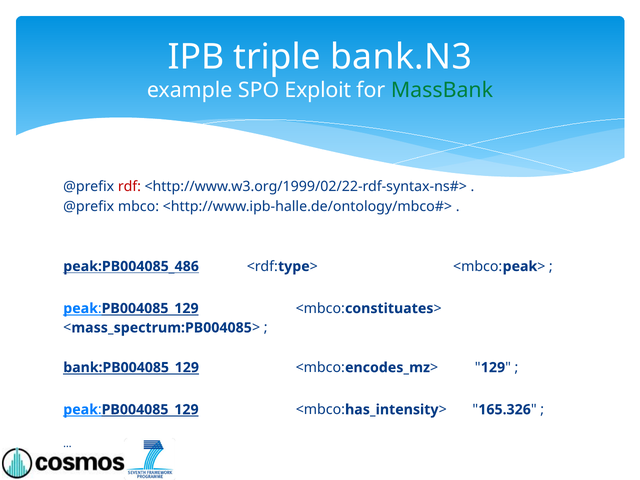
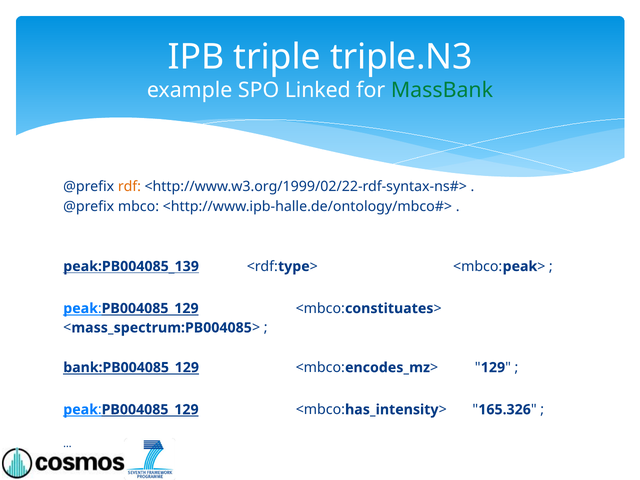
bank.N3: bank.N3 -> triple.N3 (401, 57)
Exploit: Exploit -> Linked (318, 90)
rdf colour: red -> orange (129, 187)
peak:PB004085_486: peak:PB004085_486 -> peak:PB004085_139 (131, 266)
